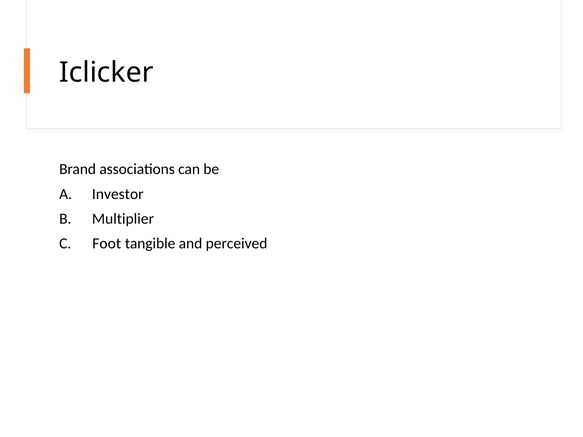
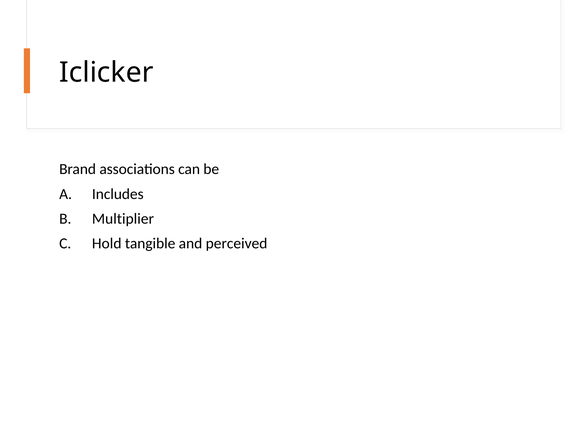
Investor: Investor -> Includes (118, 194)
Foot: Foot -> Hold (107, 243)
